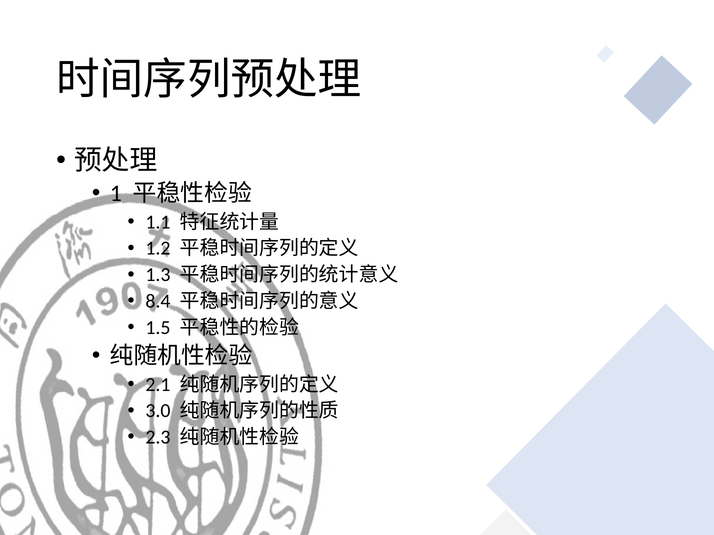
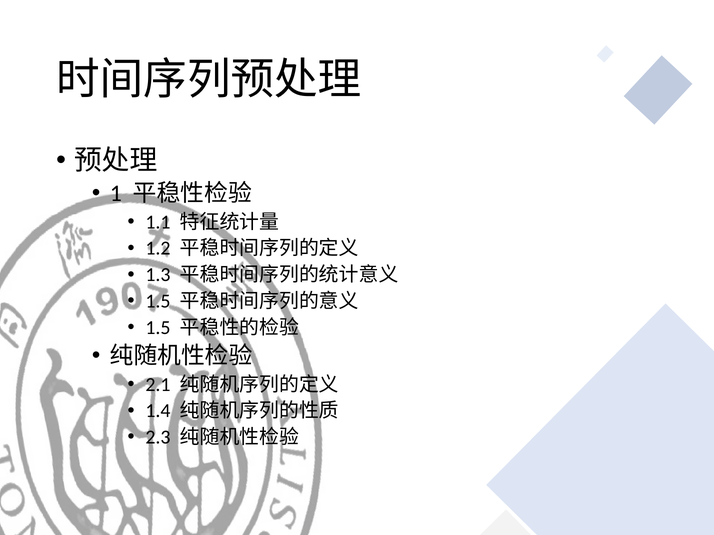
8.4: 8.4 -> 1.5 (158, 301)
3.0: 3.0 -> 1.4 (158, 411)
